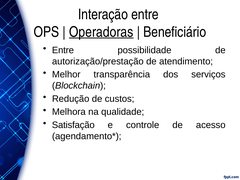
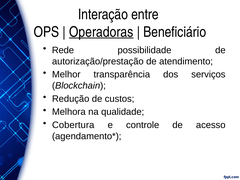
Entre: Entre -> Rede (63, 50)
Satisfação: Satisfação -> Cobertura (73, 125)
